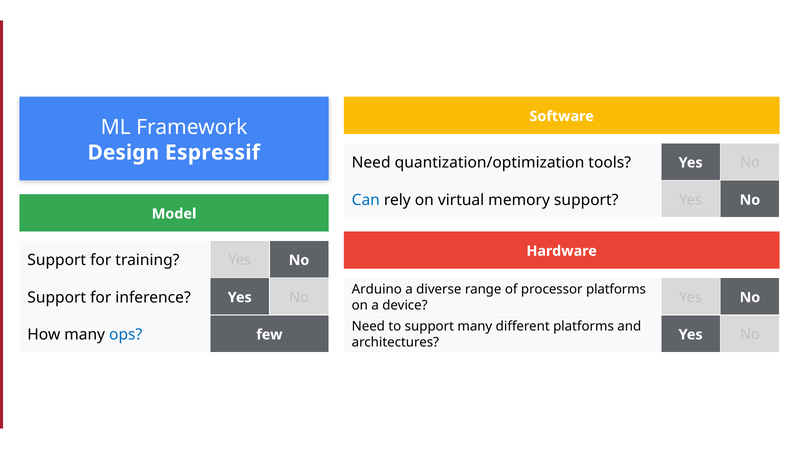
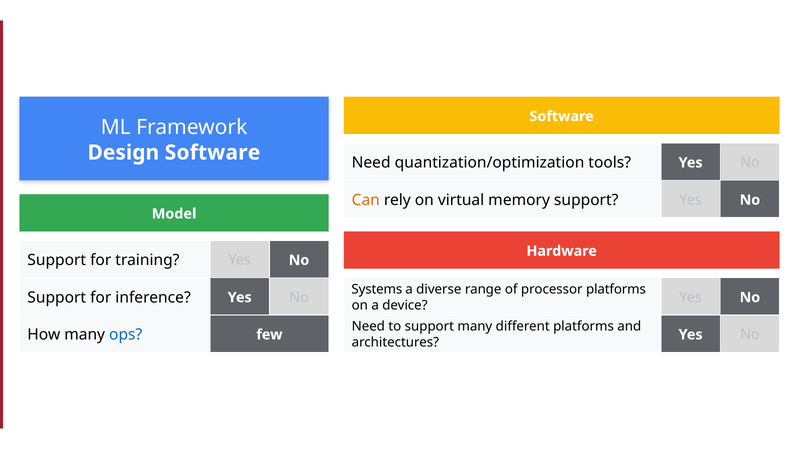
Design Espressif: Espressif -> Software (212, 153)
Can colour: blue -> orange (366, 200)
Arduino: Arduino -> Systems (377, 290)
